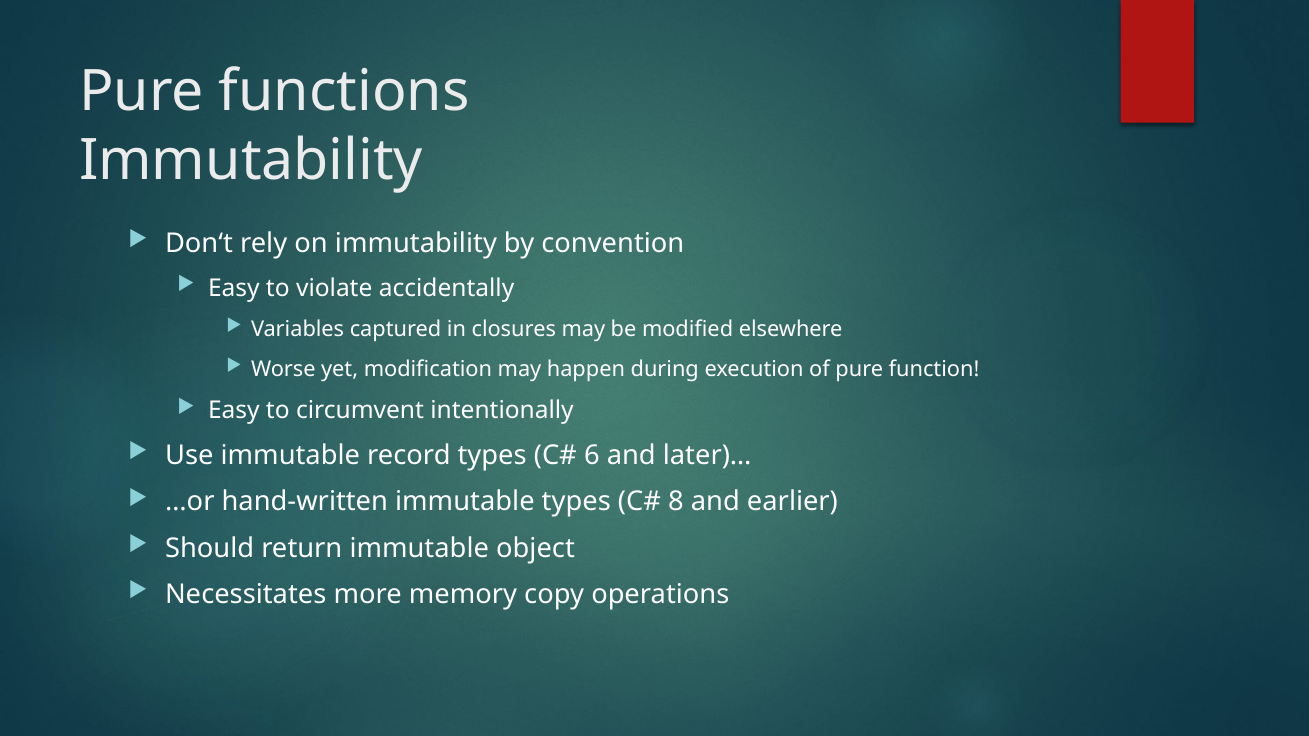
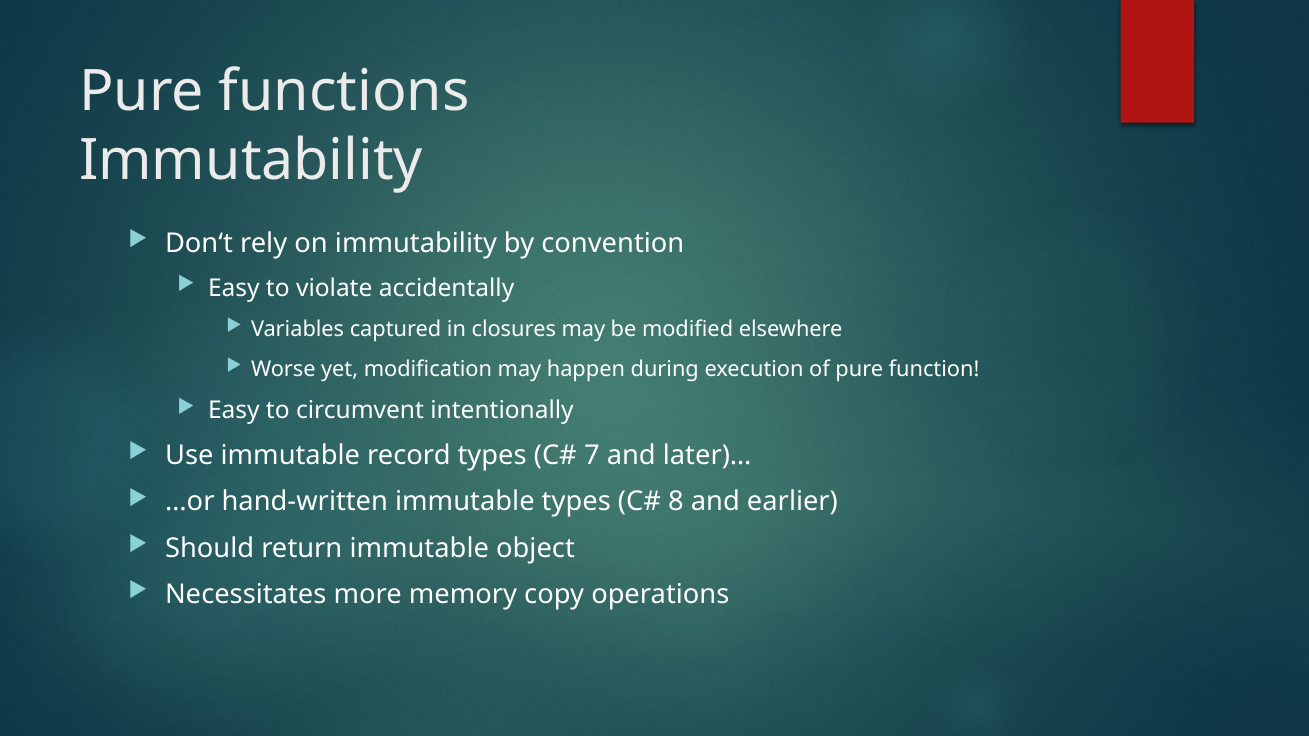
6: 6 -> 7 (592, 456)
